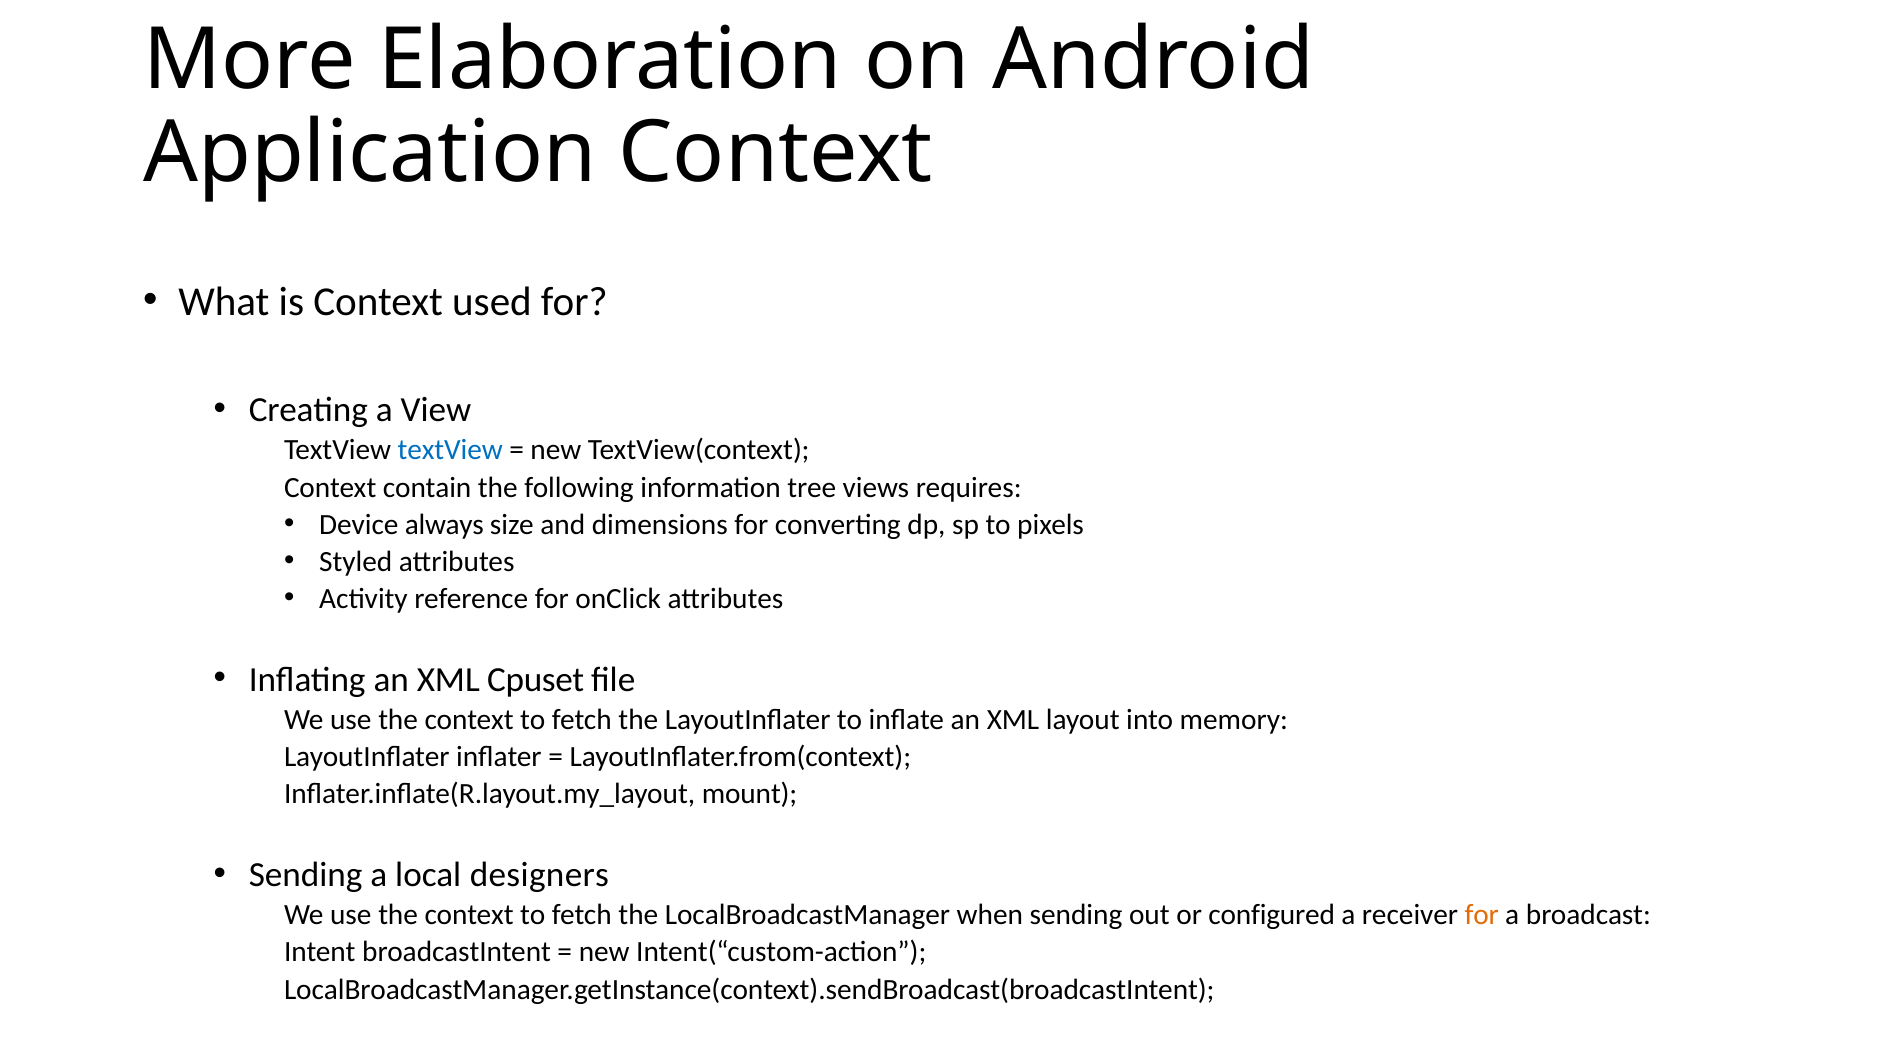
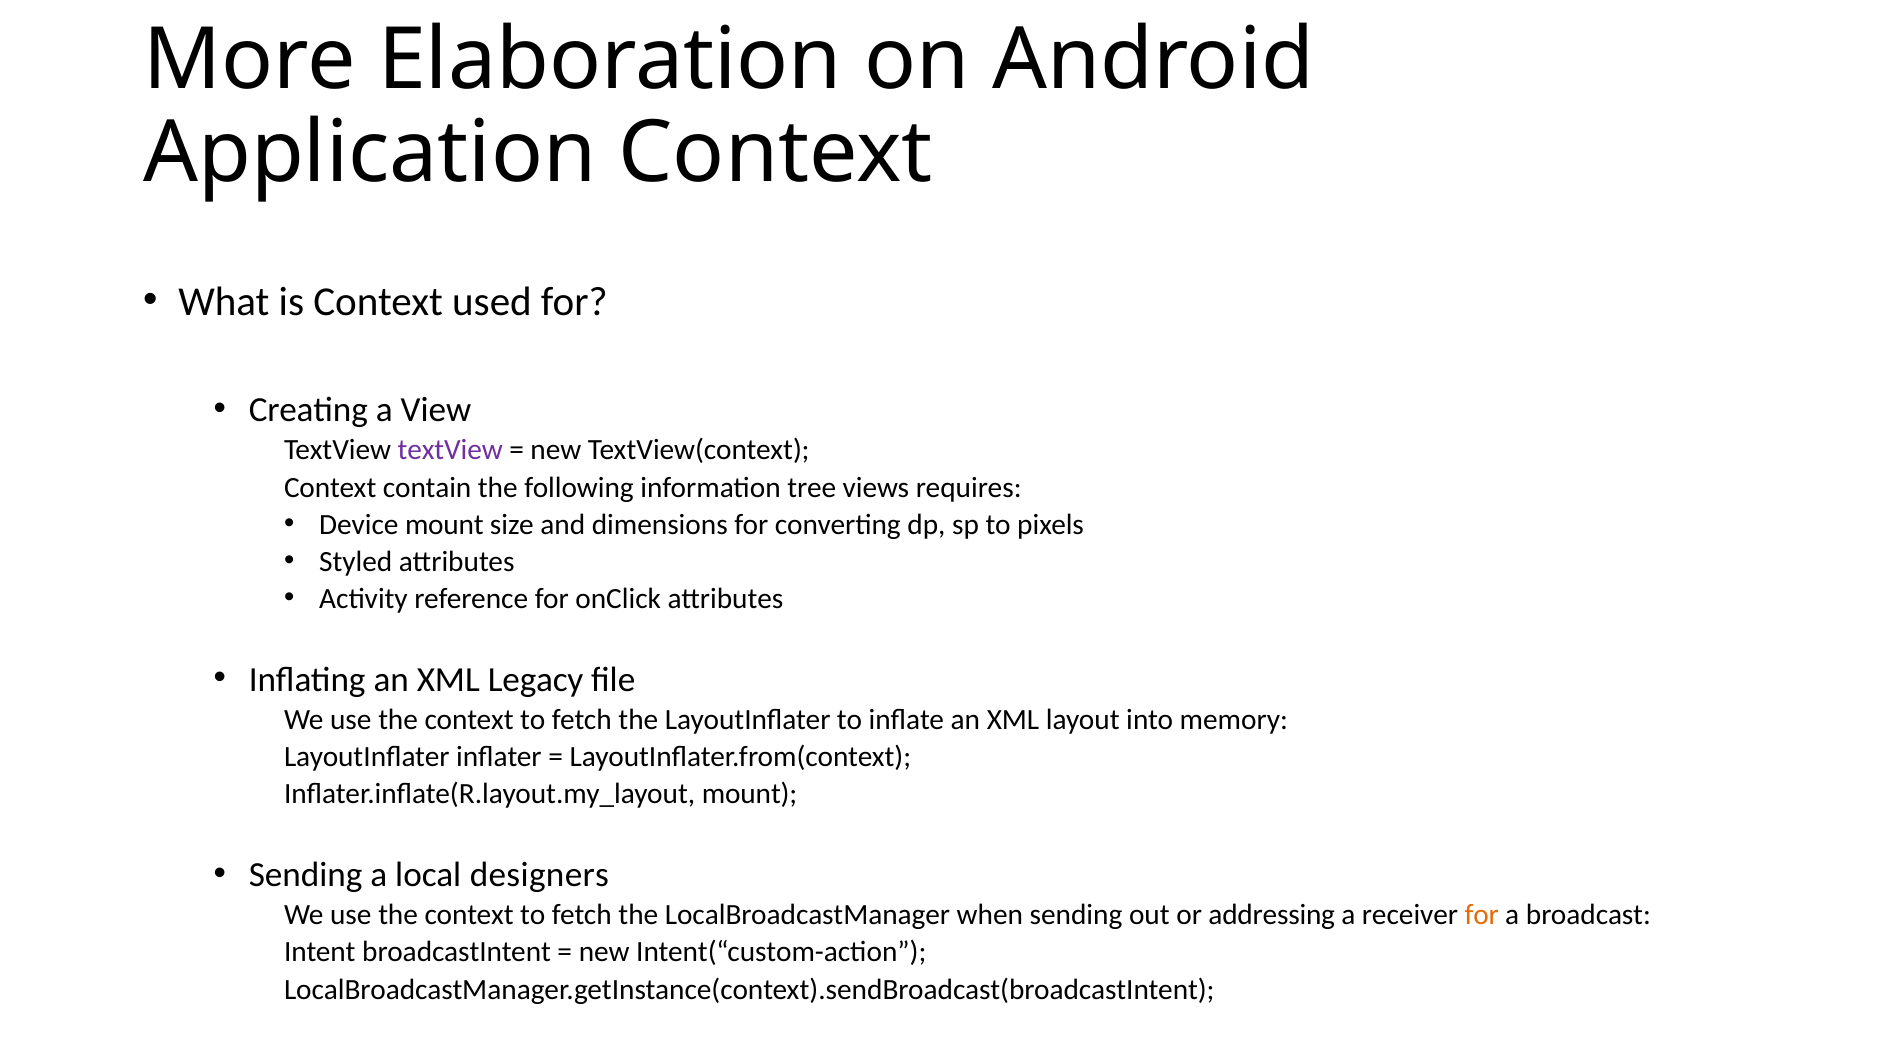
textView colour: blue -> purple (450, 450)
Device always: always -> mount (444, 525)
Cpuset: Cpuset -> Legacy (536, 680)
configured: configured -> addressing (1272, 915)
